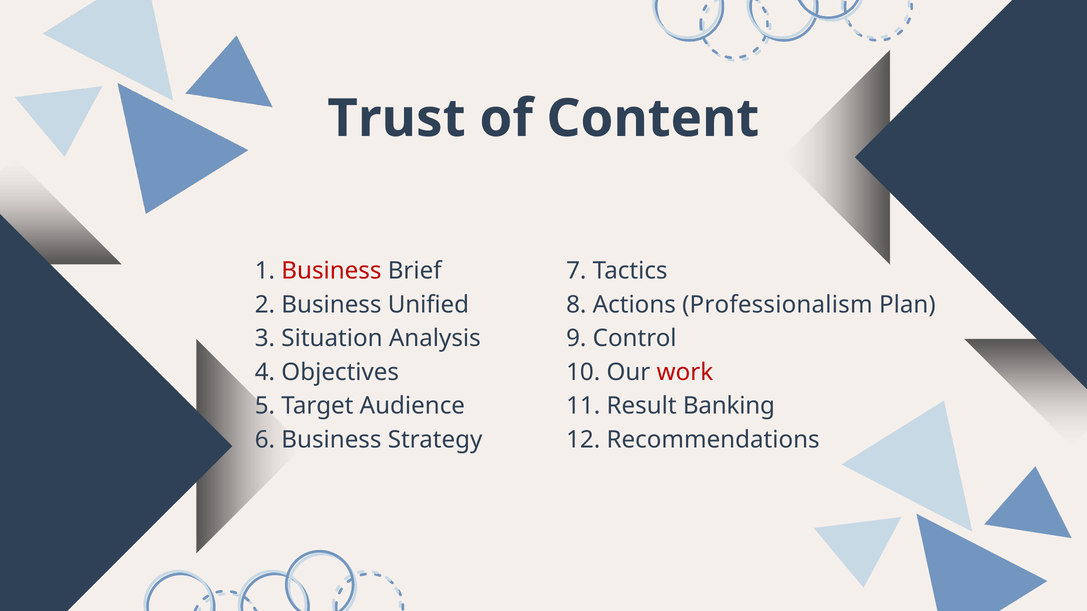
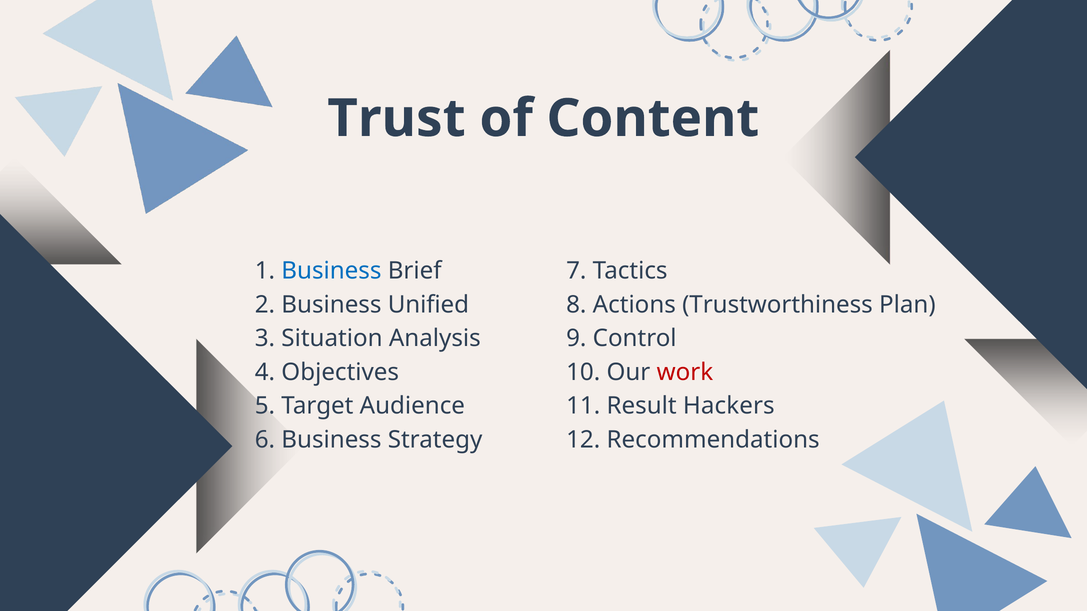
Business colour: red -> blue (331, 271)
Professionalism: Professionalism -> Trustworthiness (777, 305)
Banking: Banking -> Hackers (729, 406)
